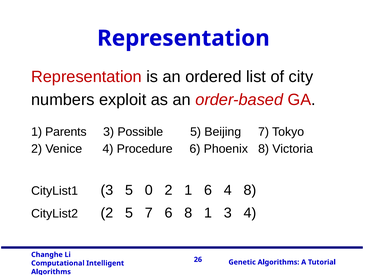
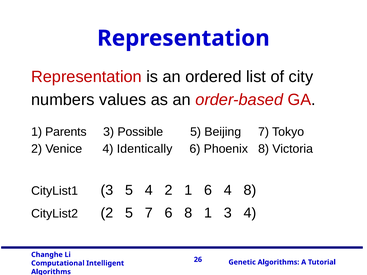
exploit: exploit -> values (123, 100)
Procedure: Procedure -> Identically (145, 149)
5 0: 0 -> 4 (149, 190)
